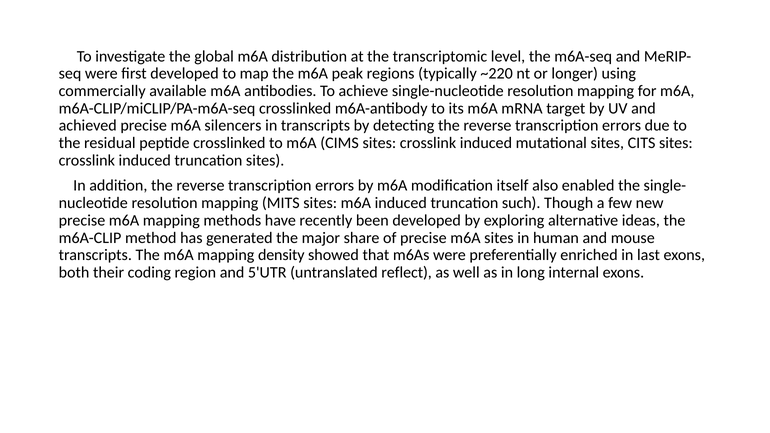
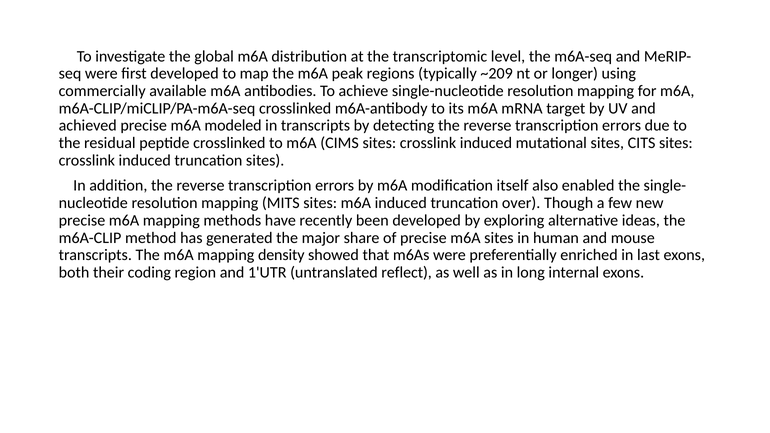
~220: ~220 -> ~209 (497, 74)
silencers: silencers -> modeled (233, 126)
such: such -> over (521, 203)
5'UTR: 5'UTR -> 1'UTR (267, 272)
